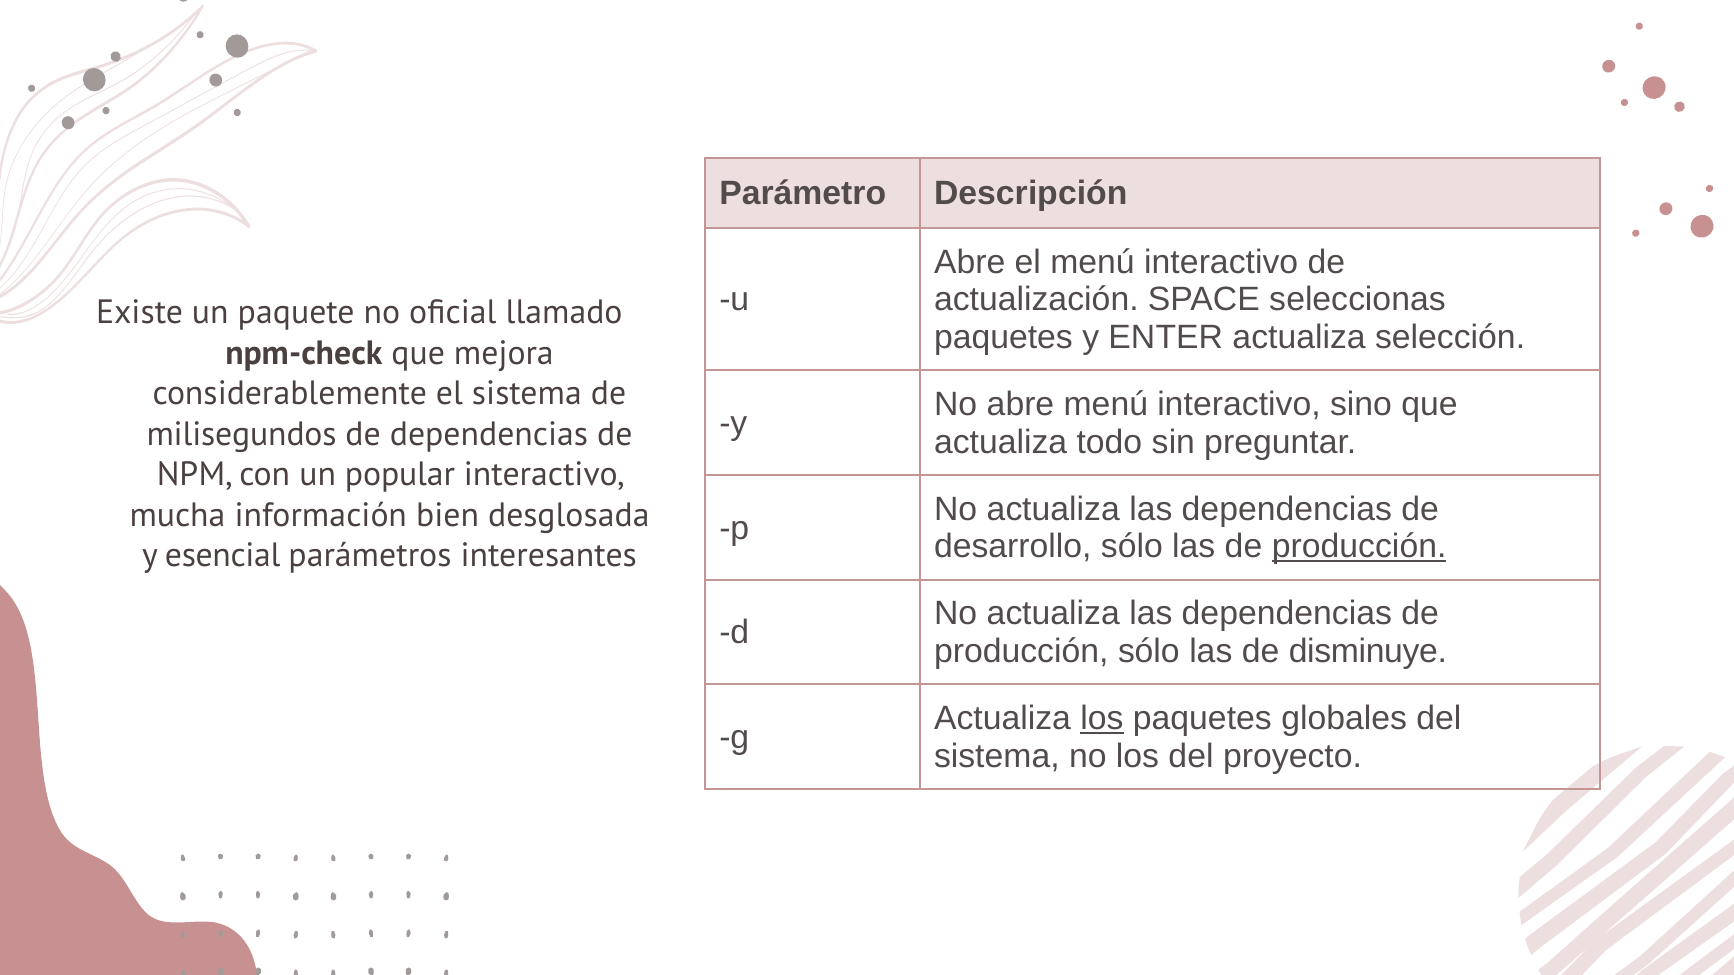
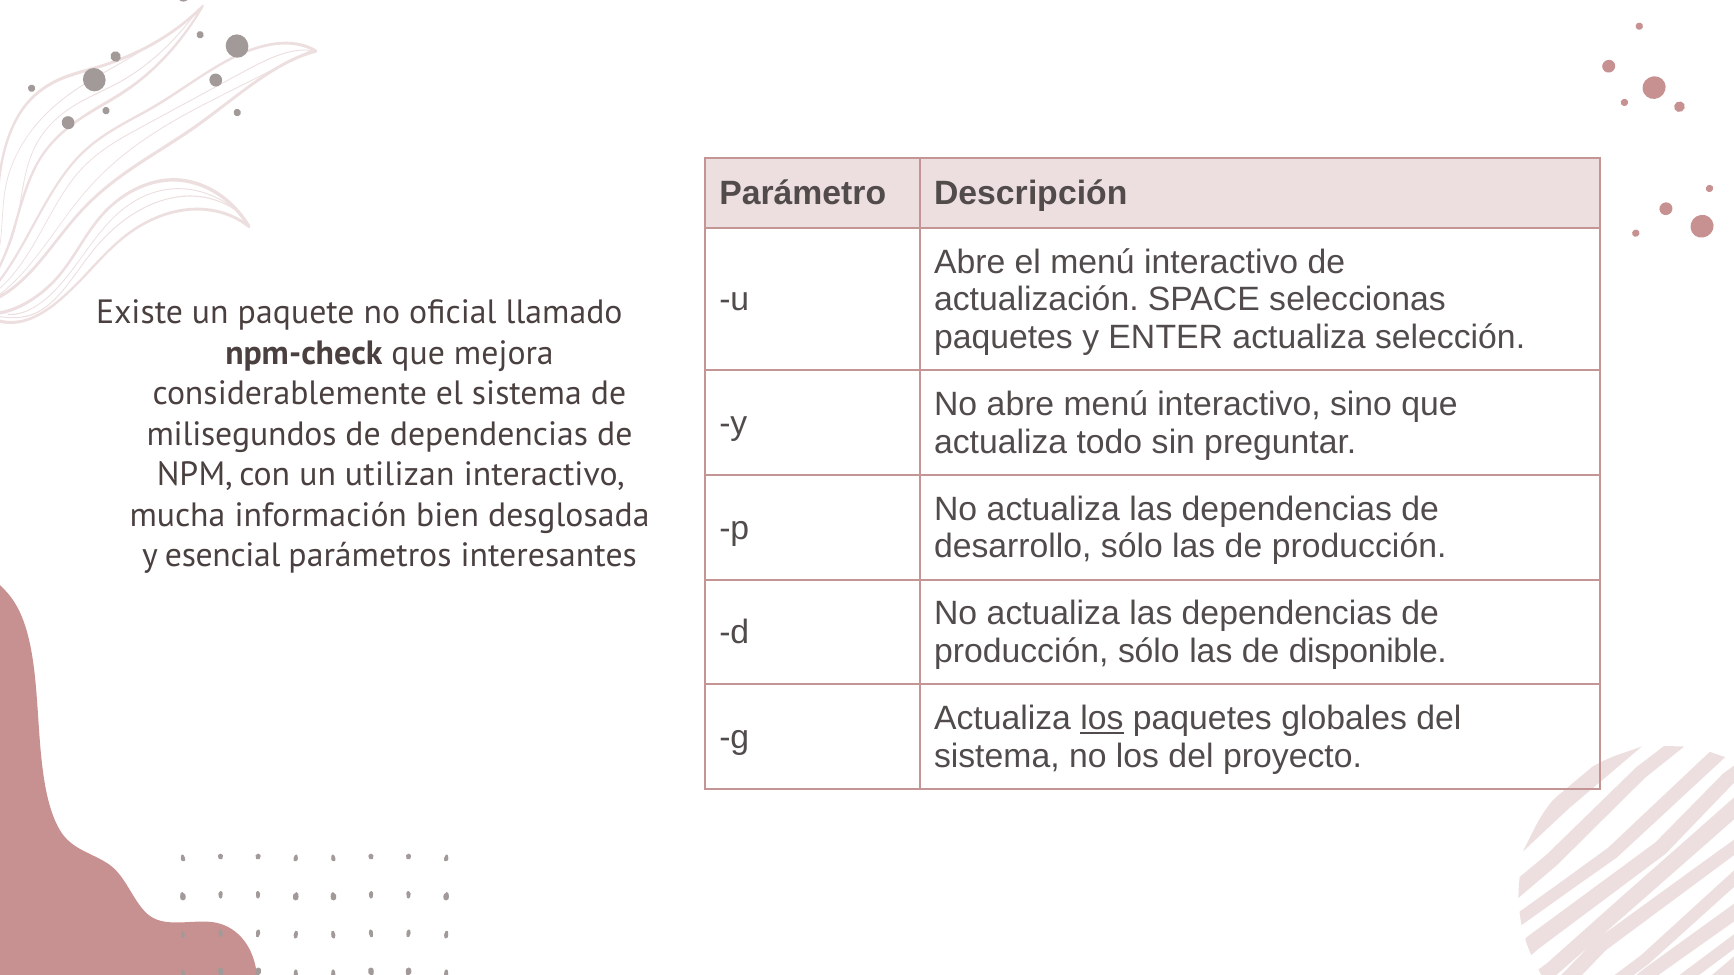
popular: popular -> utilizan (400, 475)
producción underline: present -> none (1359, 547)
disminuye: disminuye -> disponible (1368, 652)
